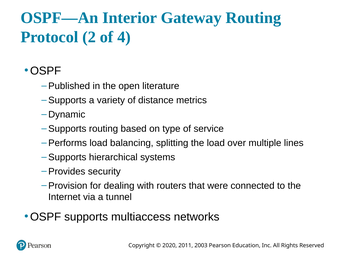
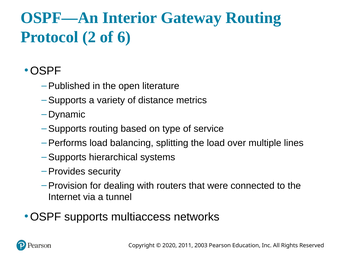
4: 4 -> 6 (124, 37)
